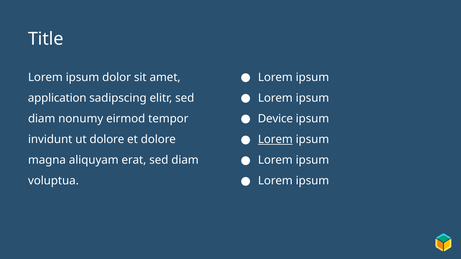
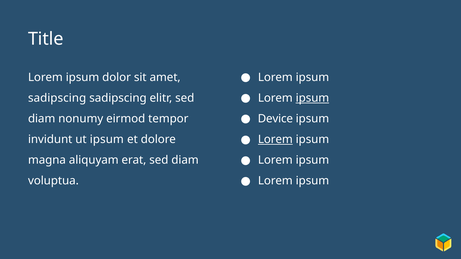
ipsum underline: none -> present (312, 98)
application: application -> sadipscing (57, 98)
ut dolore: dolore -> ipsum (107, 140)
